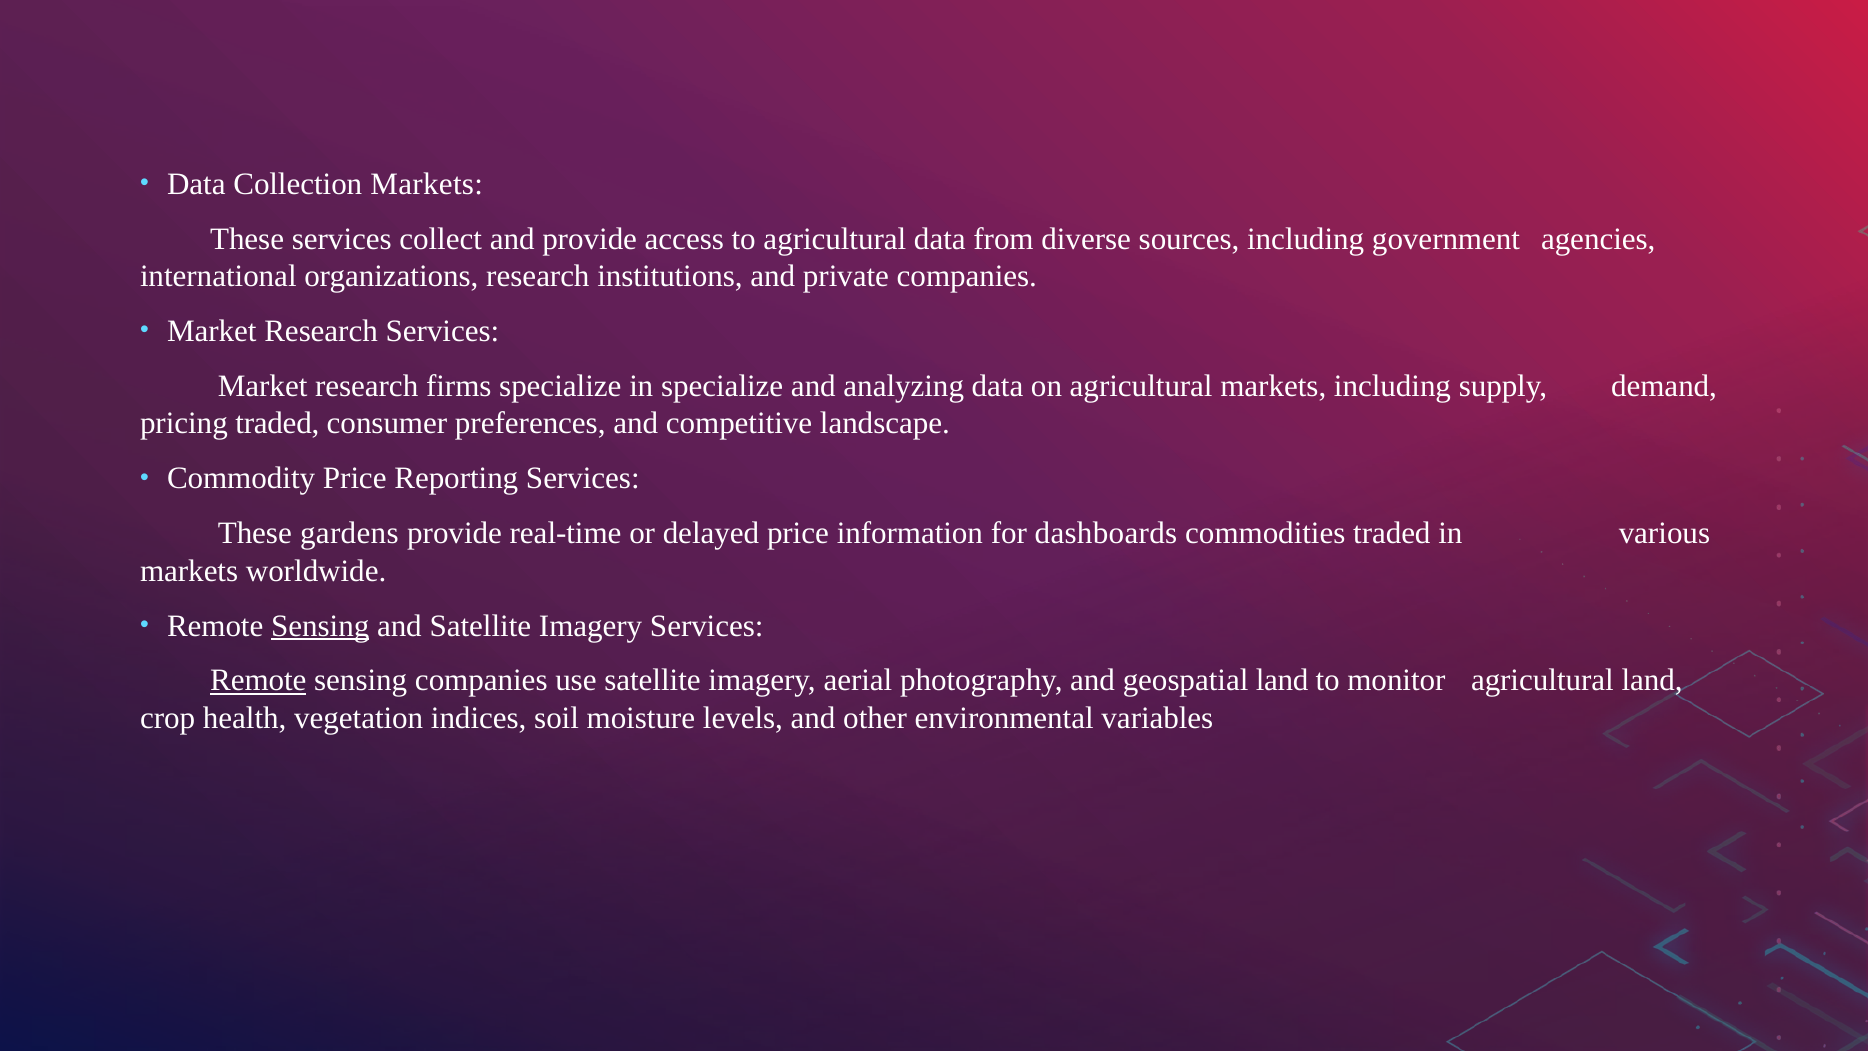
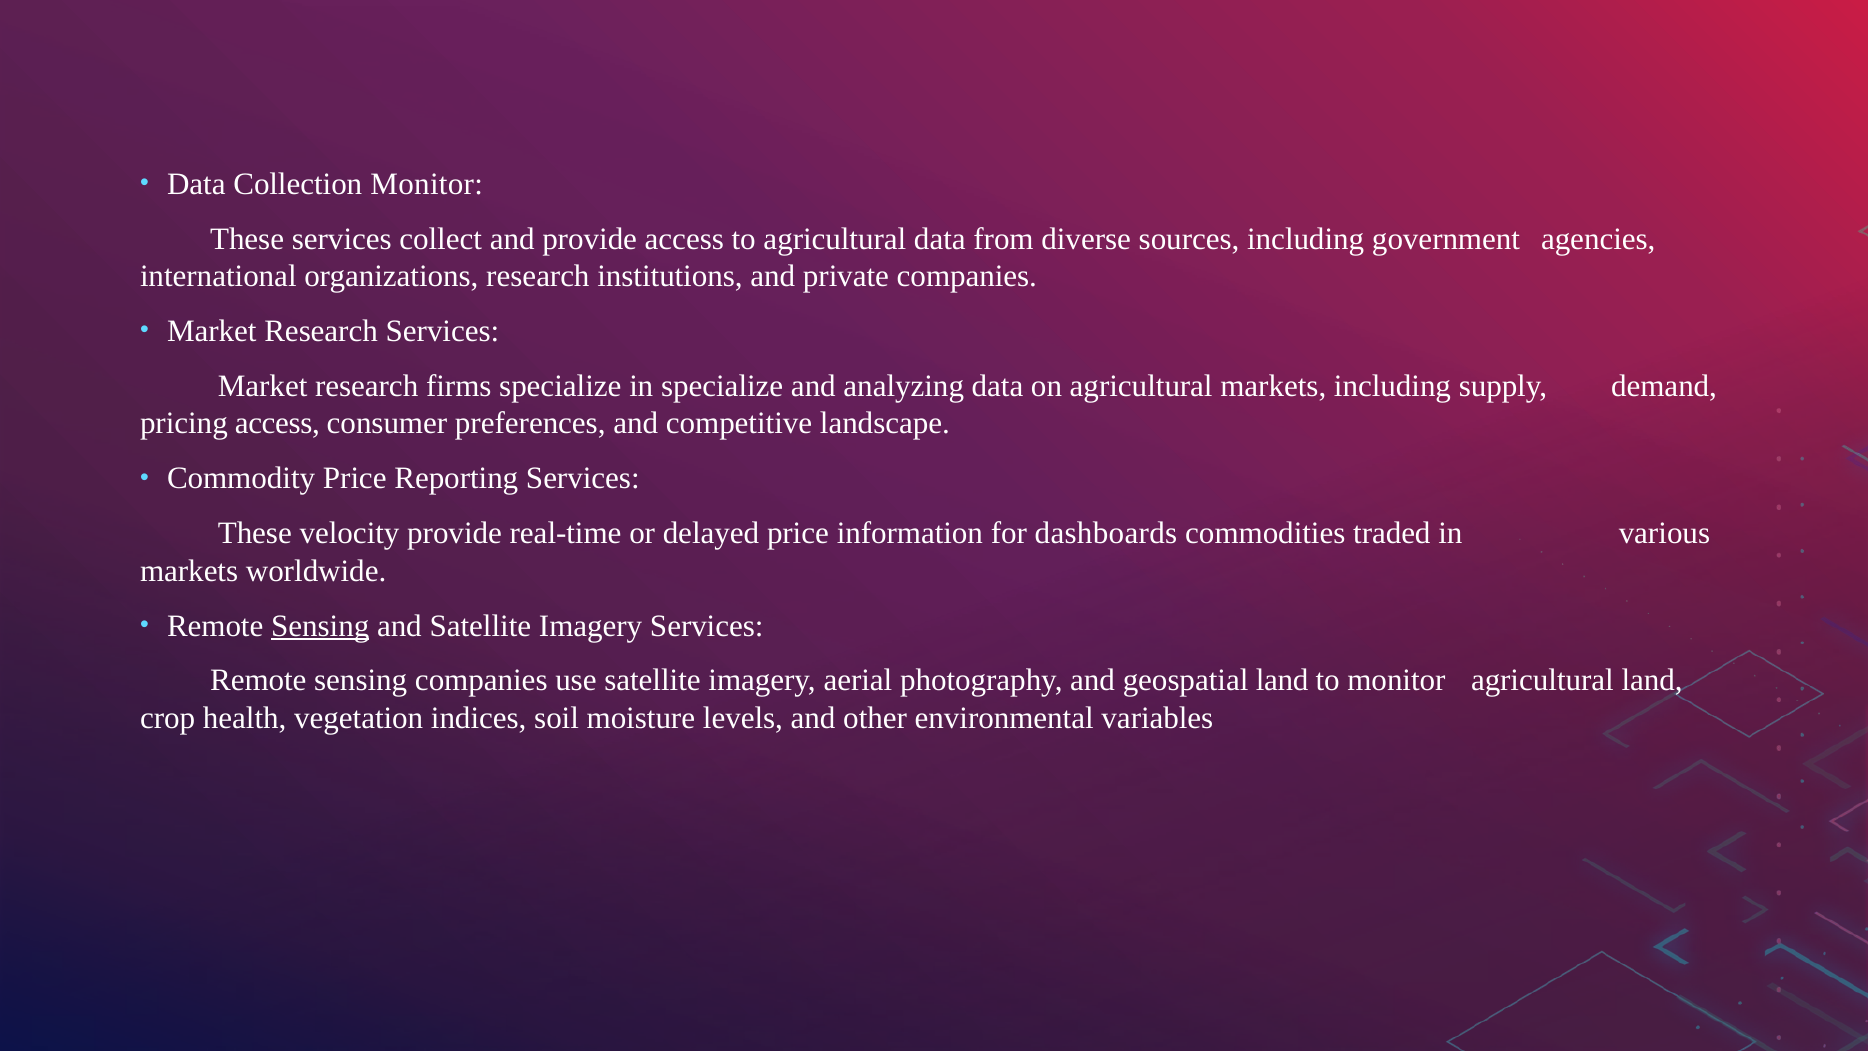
Collection Markets: Markets -> Monitor (427, 184)
pricing traded: traded -> access (277, 424)
gardens: gardens -> velocity (350, 533)
Remote underline: present -> none (258, 680)
